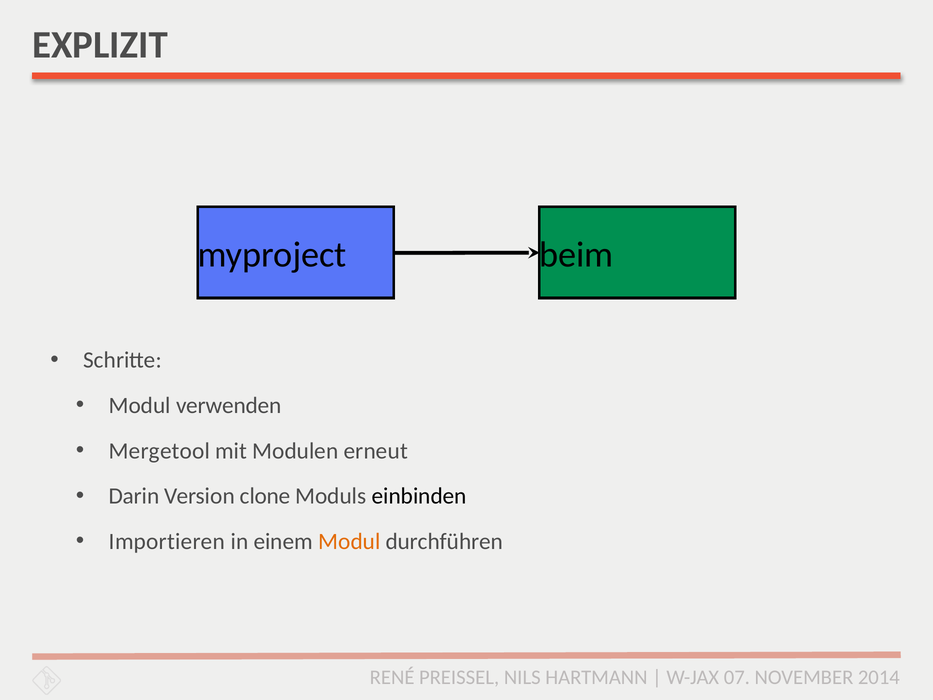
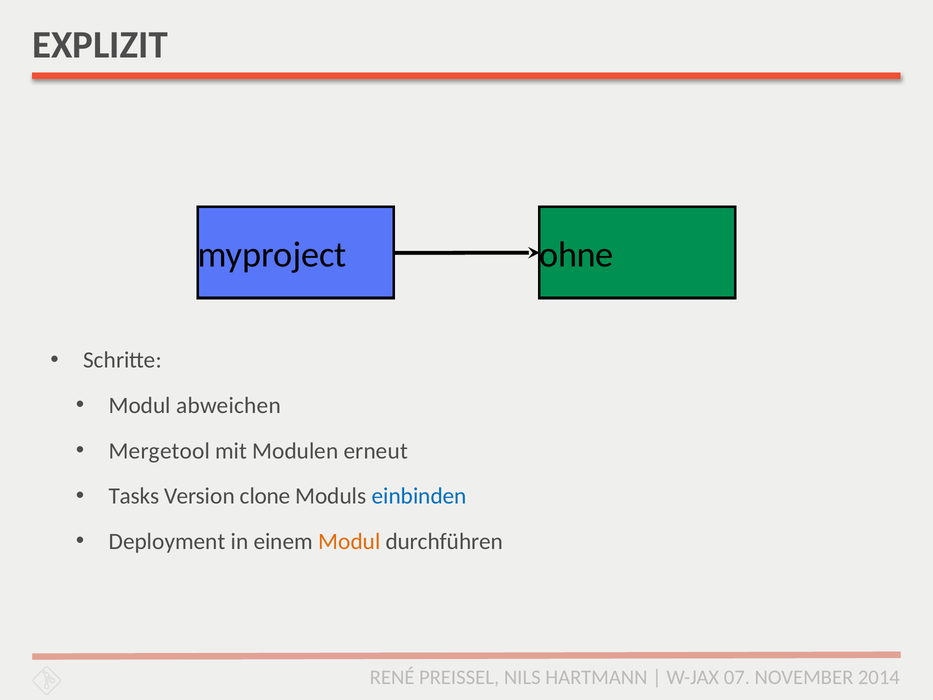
beim: beim -> ohne (576, 255)
verwenden: verwenden -> abweichen (229, 405)
Darin: Darin -> Tasks (134, 496)
einbinden colour: black -> blue (419, 496)
Importieren: Importieren -> Deployment (167, 541)
